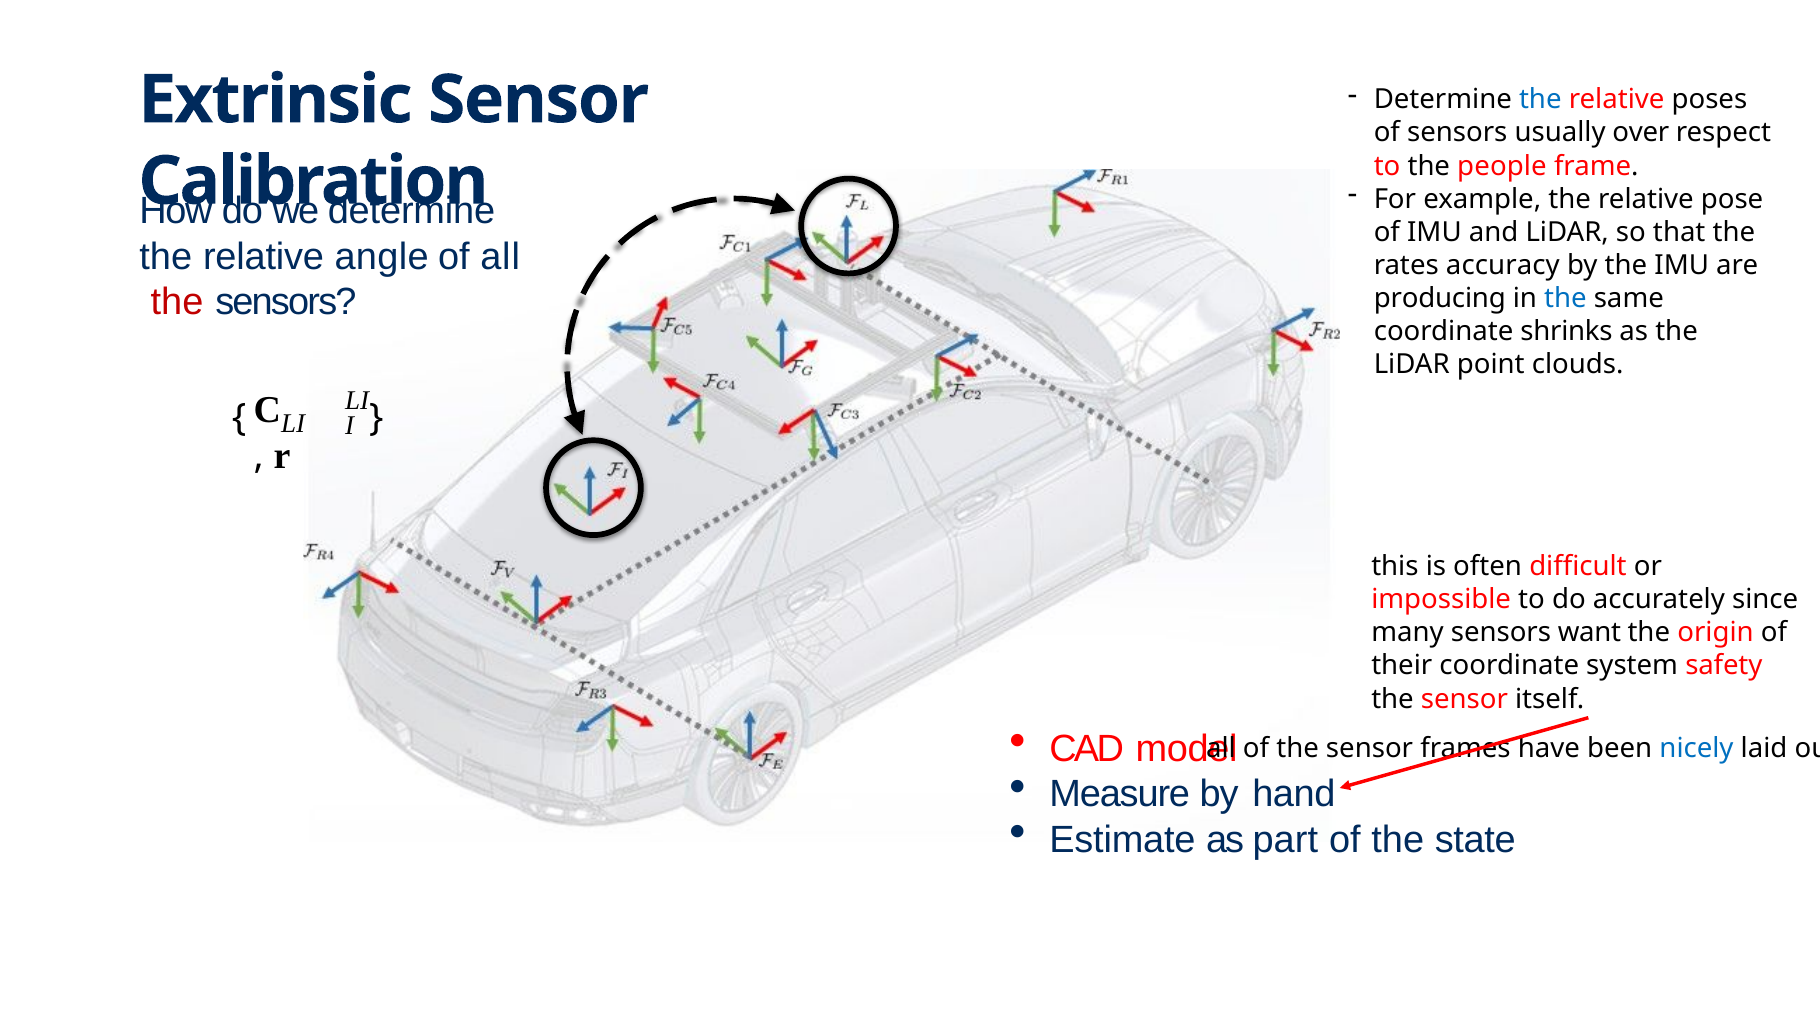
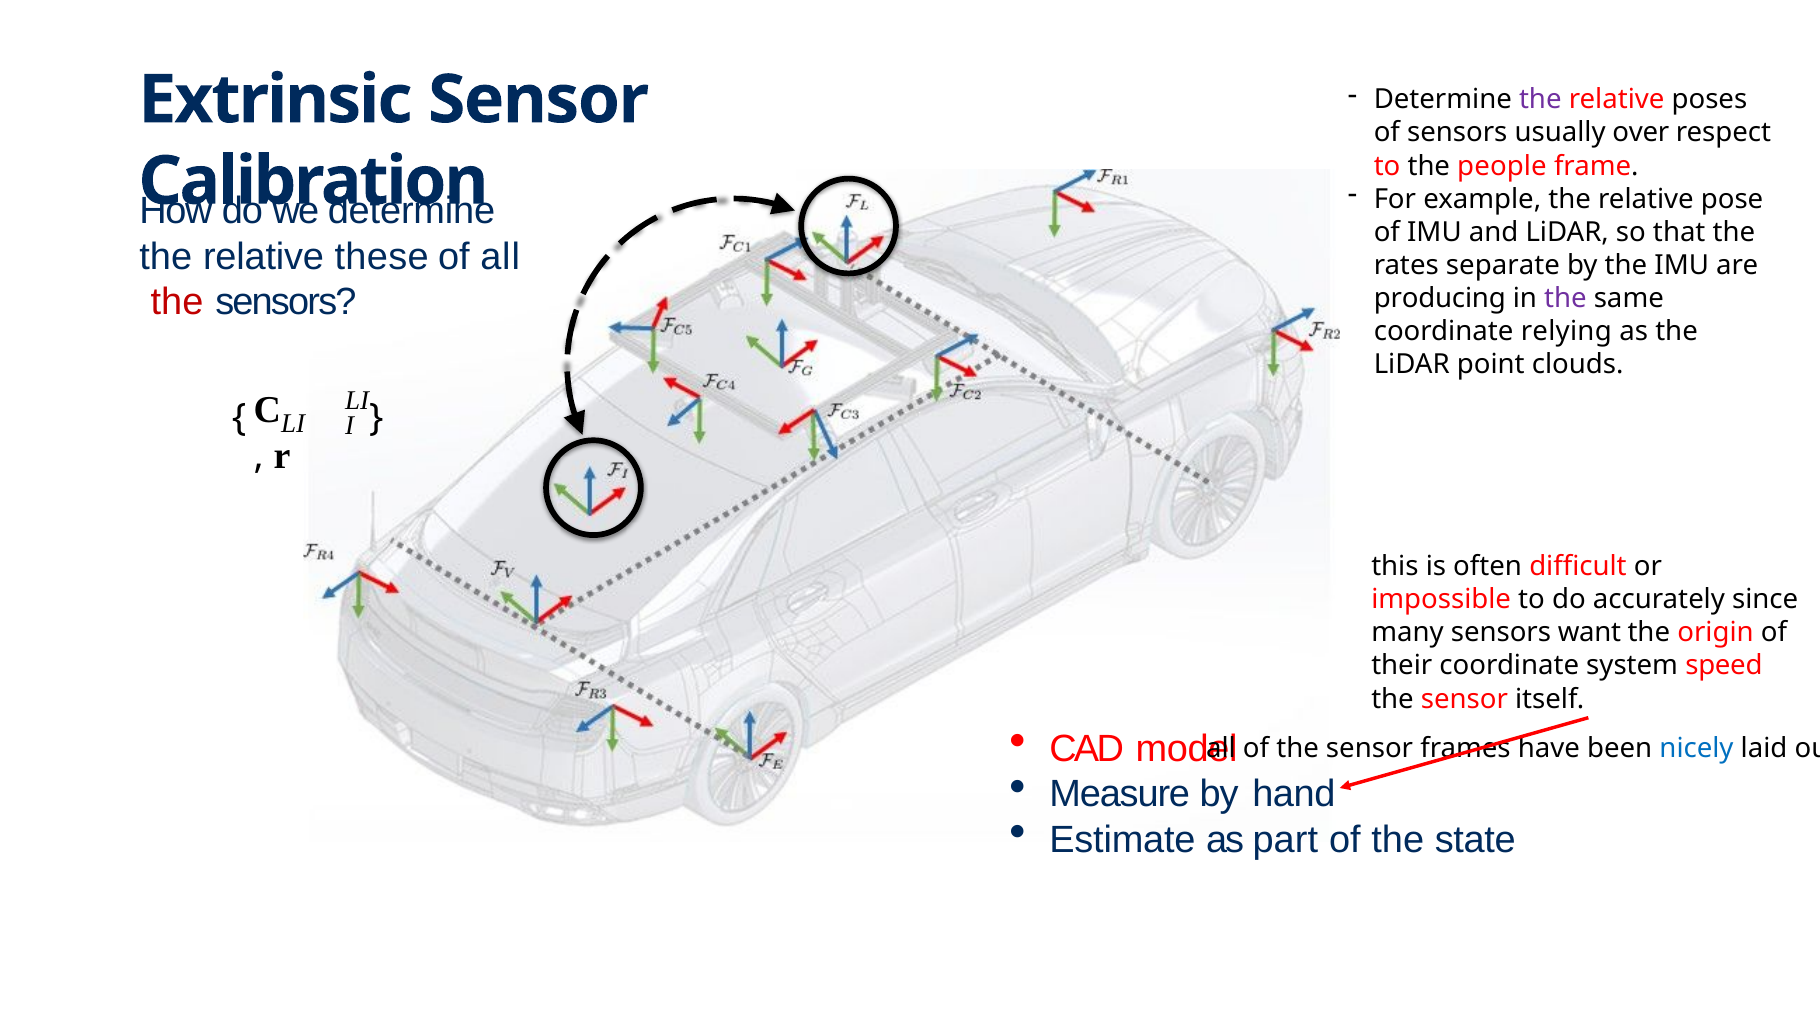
the colour: blue -> purple (1540, 100)
angle: angle -> these (382, 257)
accuracy: accuracy -> separate (1503, 265)
the colour: blue -> purple (1565, 298)
shrinks: shrinks -> relying (1566, 331)
safety: safety -> speed (1724, 666)
